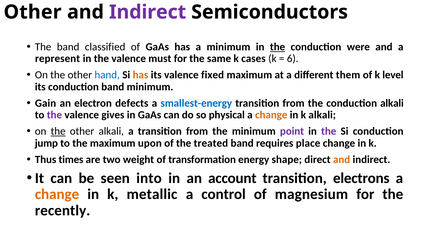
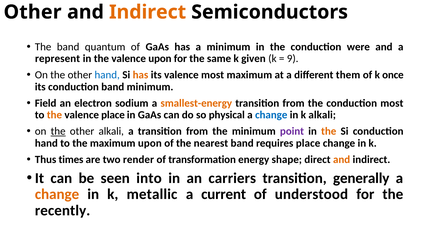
Indirect colour: purple -> orange (148, 12)
classified: classified -> quantum (105, 47)
the underline: present -> none (278, 47)
valence must: must -> upon (160, 59)
cases: cases -> given (253, 59)
6: 6 -> 9 (293, 59)
valence fixed: fixed -> most (213, 75)
level: level -> once (393, 75)
Gain: Gain -> Field (46, 103)
defects: defects -> sodium (132, 103)
smallest-energy colour: blue -> orange (196, 103)
conduction alkali: alkali -> most (392, 103)
the colour: purple -> orange (54, 115)
valence gives: gives -> place (113, 115)
change colour: orange -> blue (271, 115)
the colour: purple -> orange (329, 131)
jump: jump -> hand (46, 143)
treated: treated -> nearest (211, 143)
weight: weight -> render (138, 159)
account: account -> carriers (232, 178)
electrons: electrons -> generally (361, 178)
control: control -> current (224, 194)
magnesium: magnesium -> understood (311, 194)
